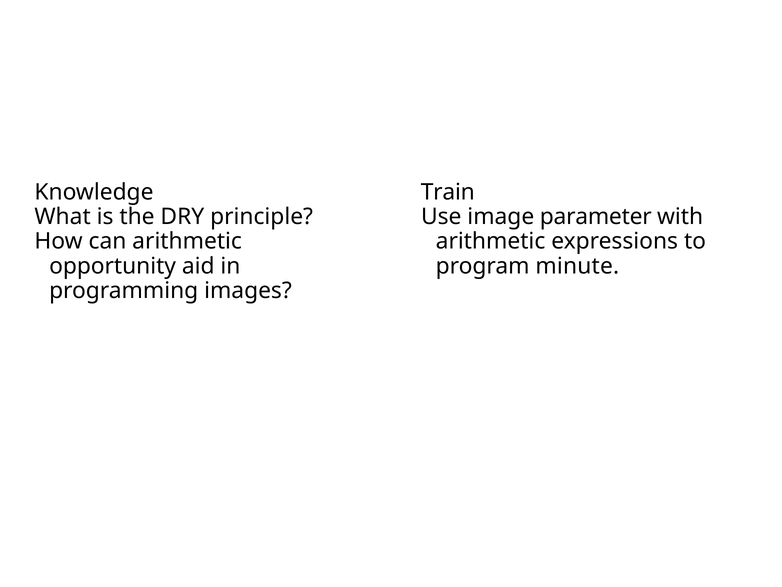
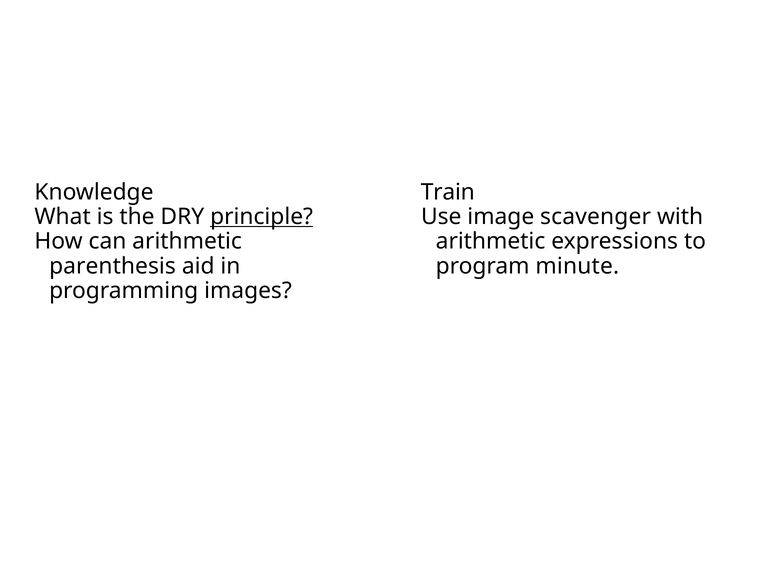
principle underline: none -> present (262, 217)
parameter: parameter -> scavenger (596, 217)
opportunity: opportunity -> parenthesis (112, 266)
